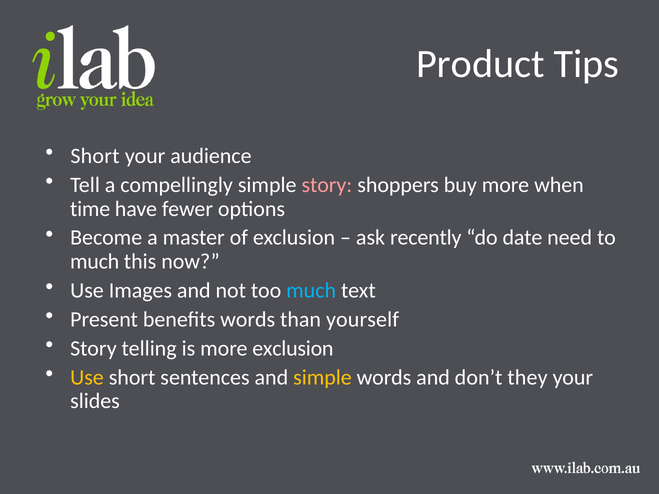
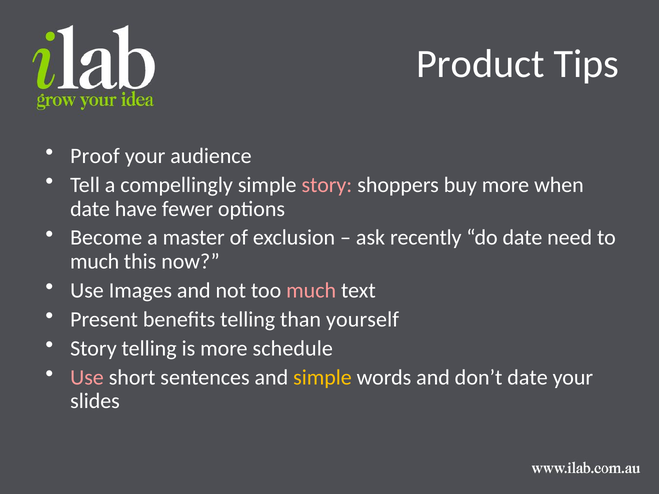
Short: Short -> Proof (95, 156)
time: time -> date (90, 209)
much colour: light blue -> pink (311, 291)
benefits words: words -> telling (248, 320)
more exclusion: exclusion -> schedule (293, 349)
Use colour: yellow -> pink (87, 377)
don’t they: they -> date (528, 377)
